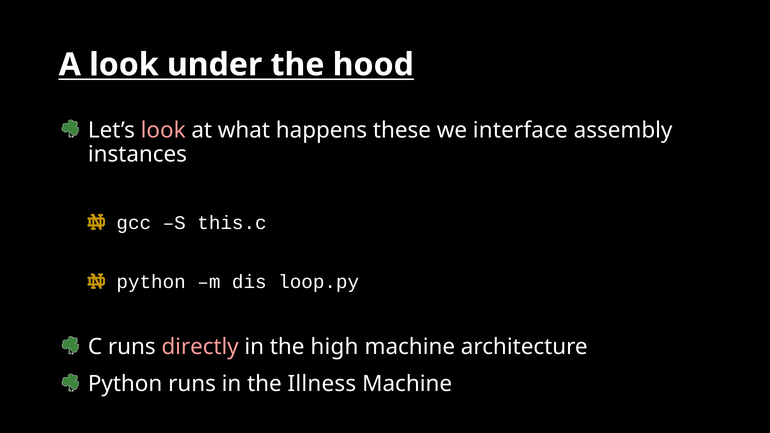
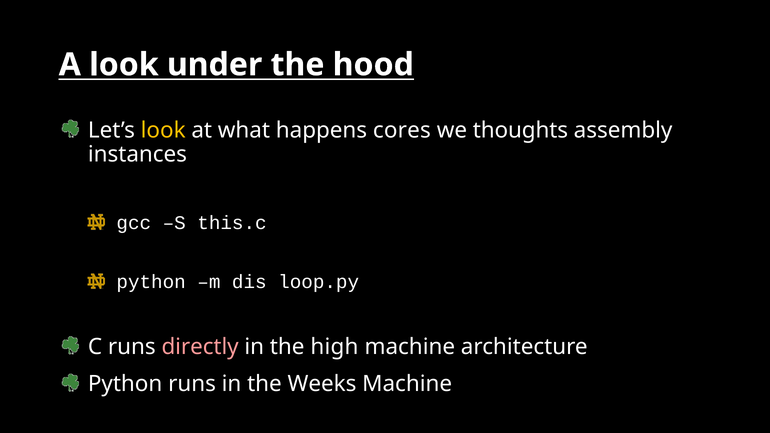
look colour: pink -> yellow (163, 130)
these: these -> cores (402, 130)
interface: interface -> thoughts (520, 130)
Illness: Illness -> Weeks (322, 384)
